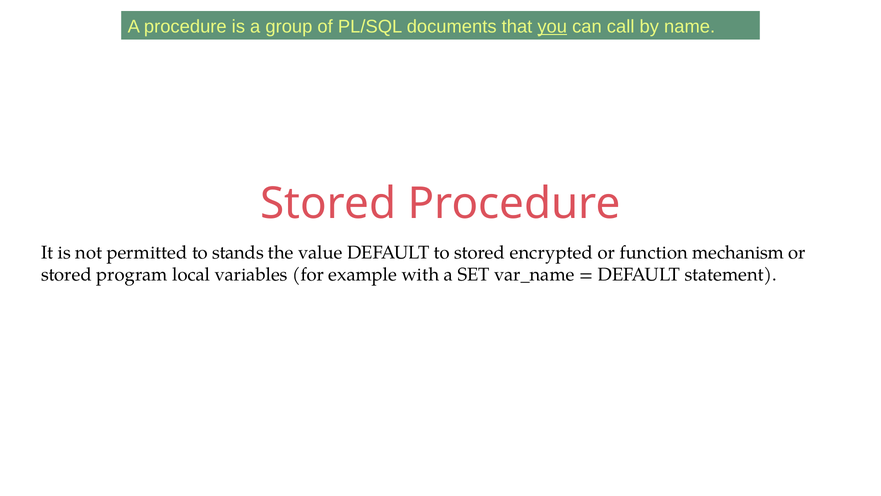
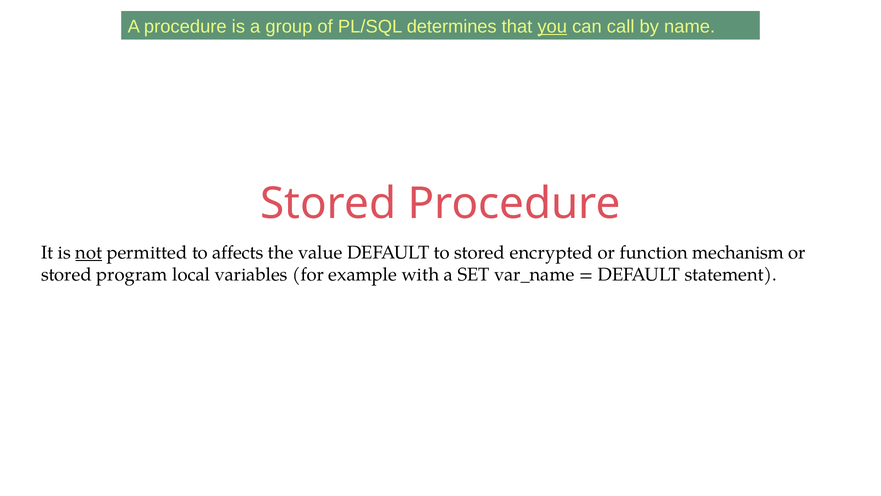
documents: documents -> determines (452, 27)
not underline: none -> present (89, 252)
stands: stands -> affects (238, 252)
